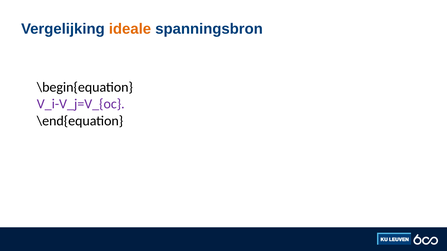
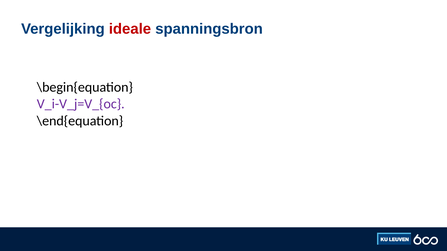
ideale colour: orange -> red (130, 29)
